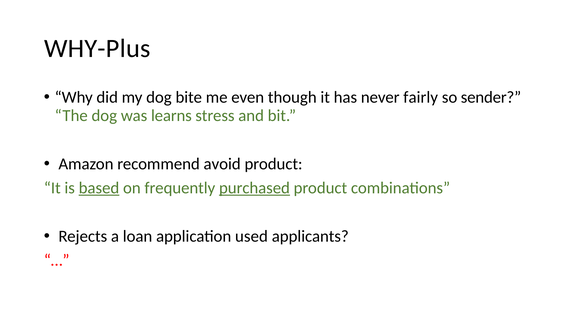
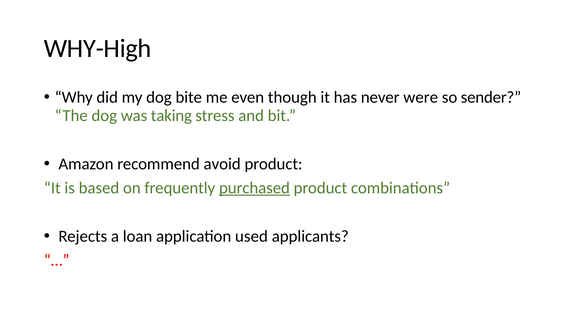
WHY-Plus: WHY-Plus -> WHY-High (98, 48)
fairly: fairly -> were (421, 97)
learns: learns -> taking (171, 116)
based underline: present -> none (99, 188)
